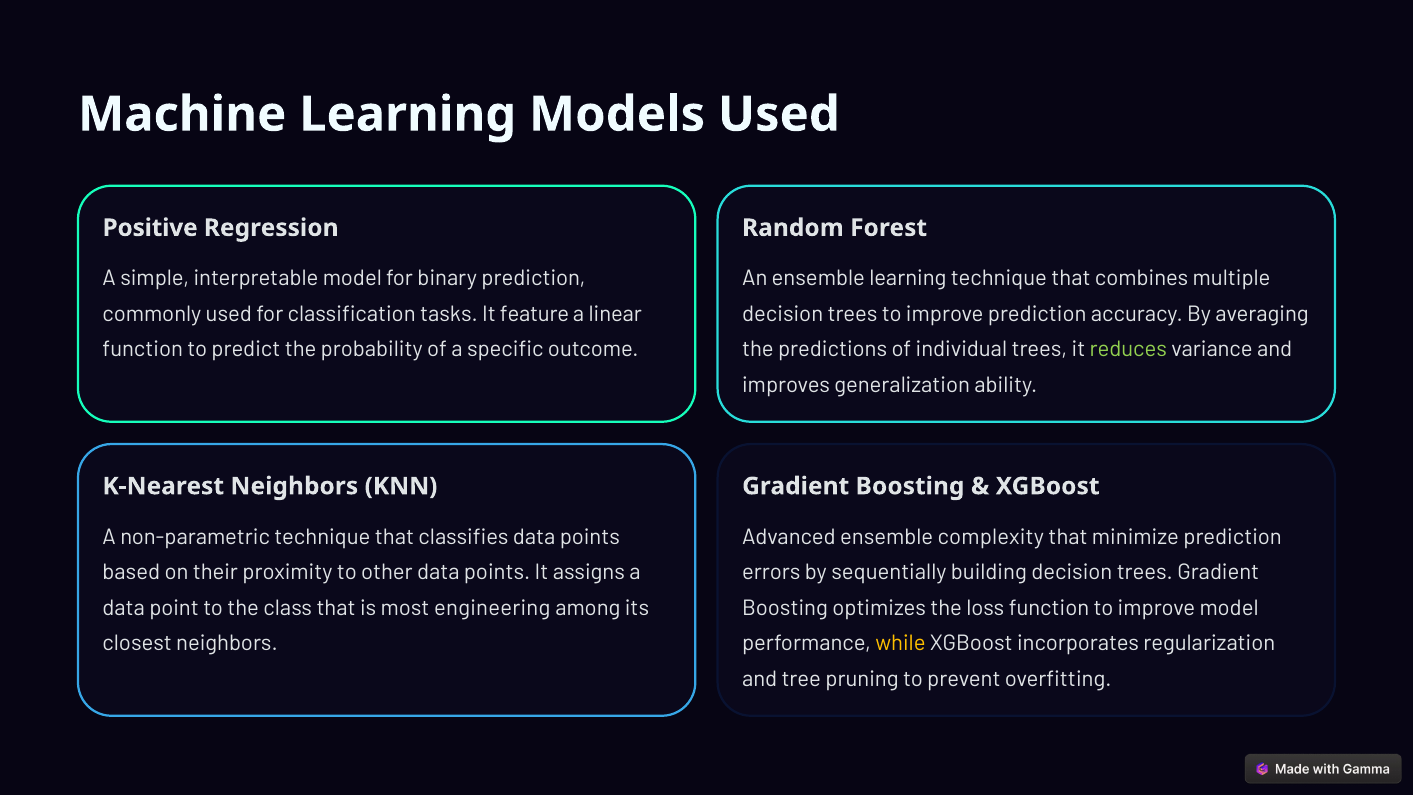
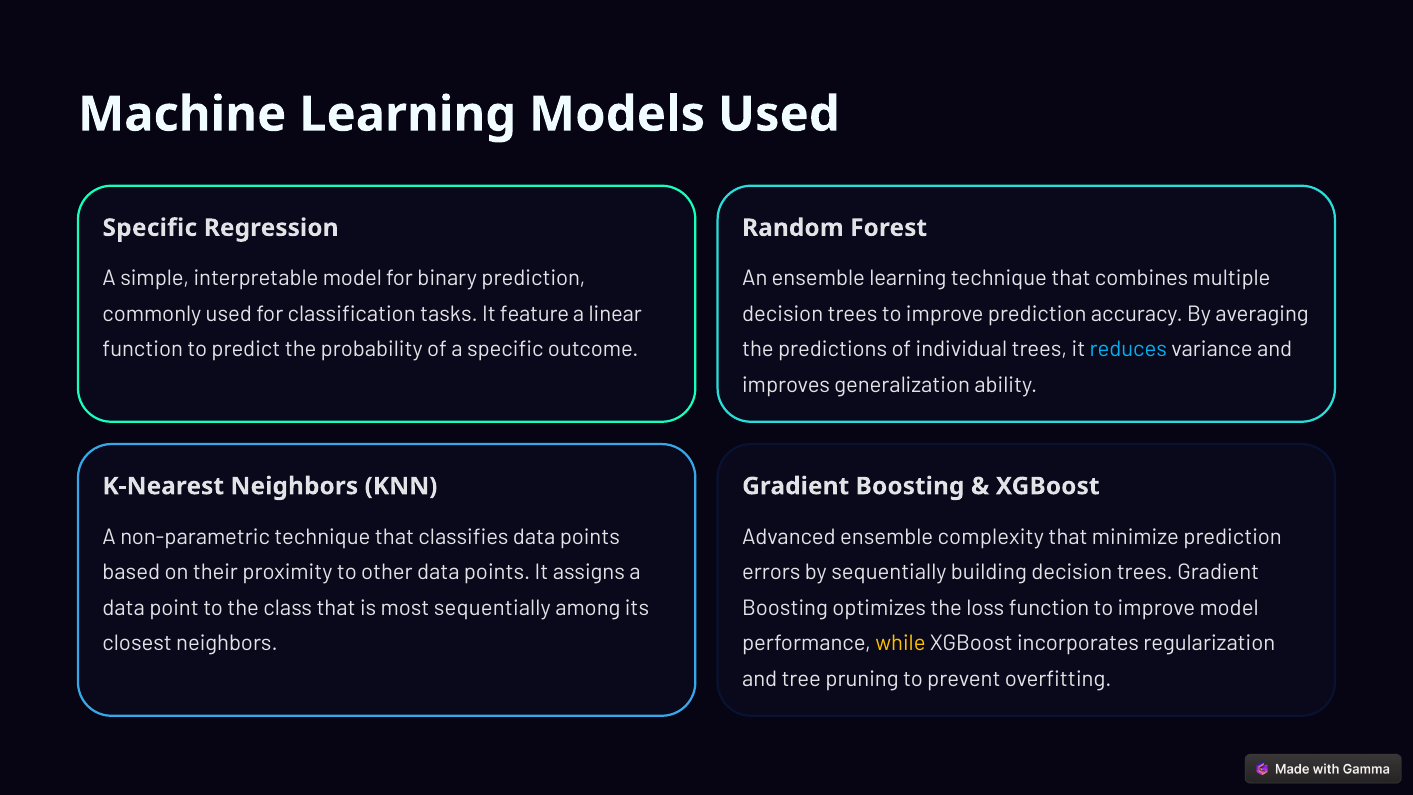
Positive: Positive -> Specific (150, 228)
reduces colour: light green -> light blue (1128, 349)
most engineering: engineering -> sequentially (492, 608)
